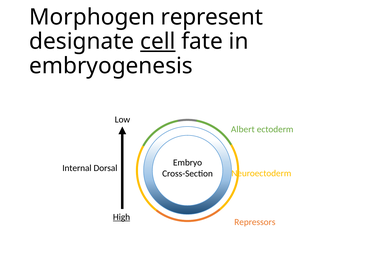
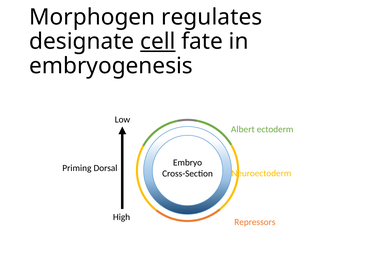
represent: represent -> regulates (212, 17)
Internal: Internal -> Priming (77, 168)
High underline: present -> none (122, 217)
